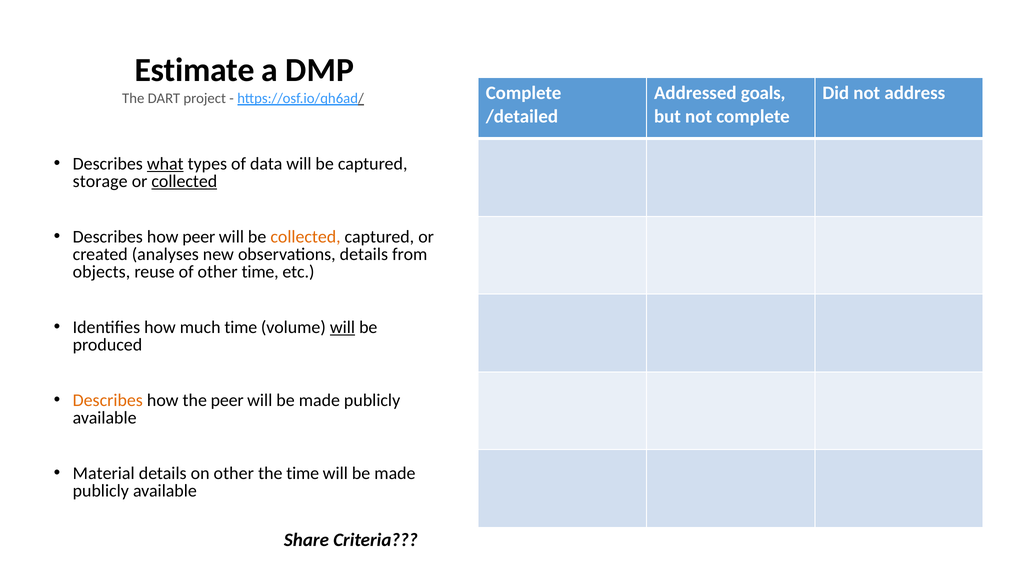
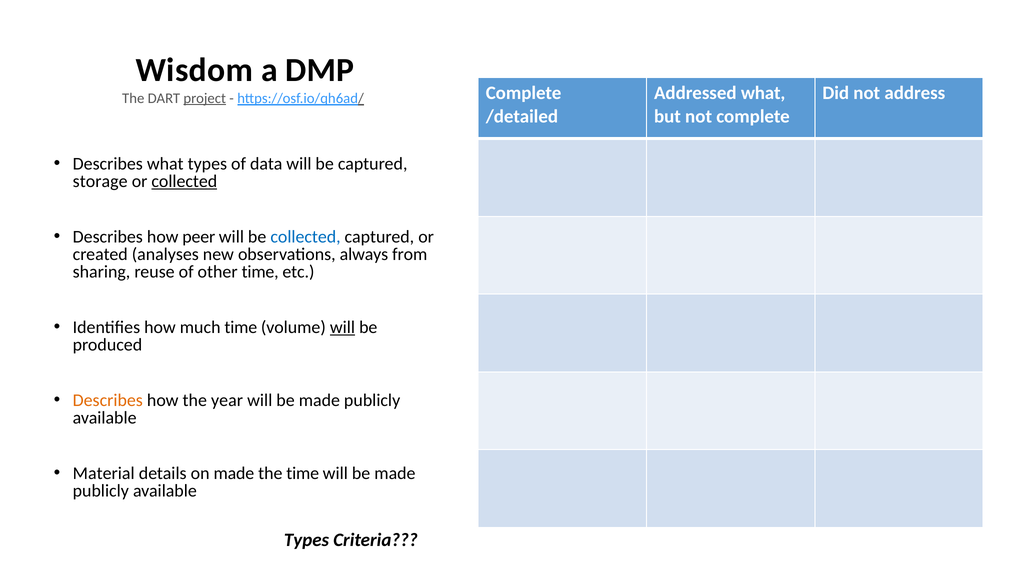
Estimate: Estimate -> Wisdom (194, 70)
Addressed goals: goals -> what (763, 93)
project underline: none -> present (205, 98)
what underline: present -> none (165, 164)
collected colour: orange -> blue (306, 237)
observations details: details -> always (364, 254)
objects: objects -> sharing (101, 272)
the peer: peer -> year (227, 400)
on other: other -> made (234, 473)
Share: Share -> Types (307, 540)
